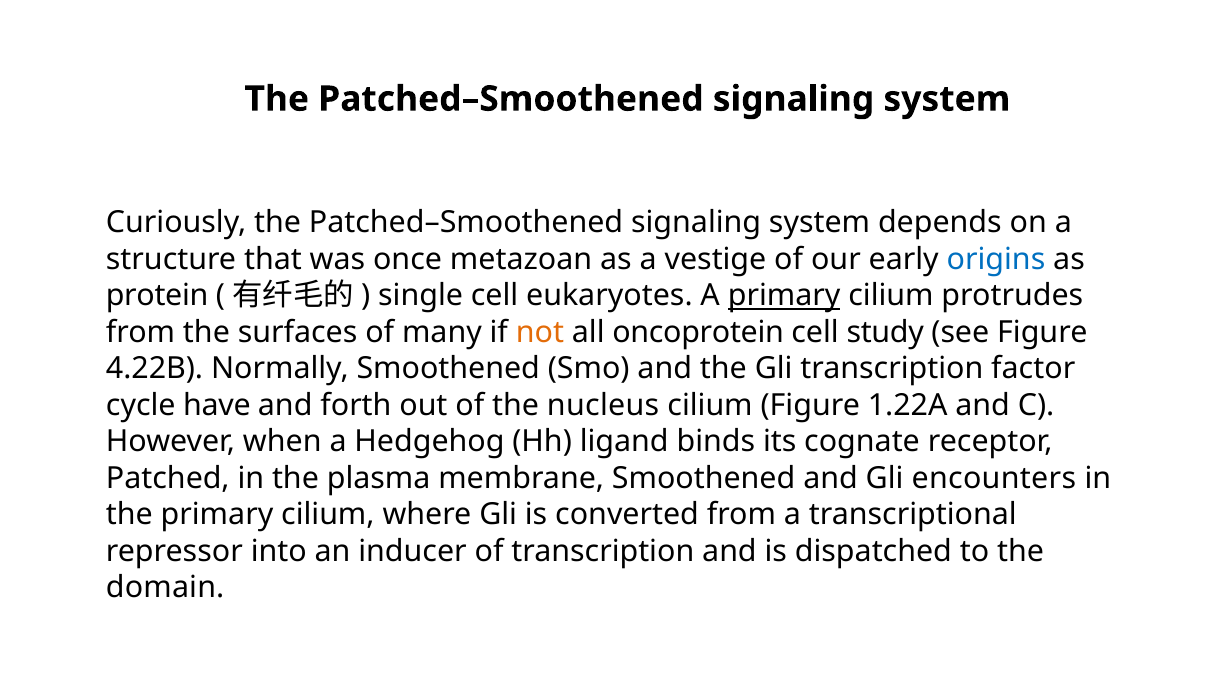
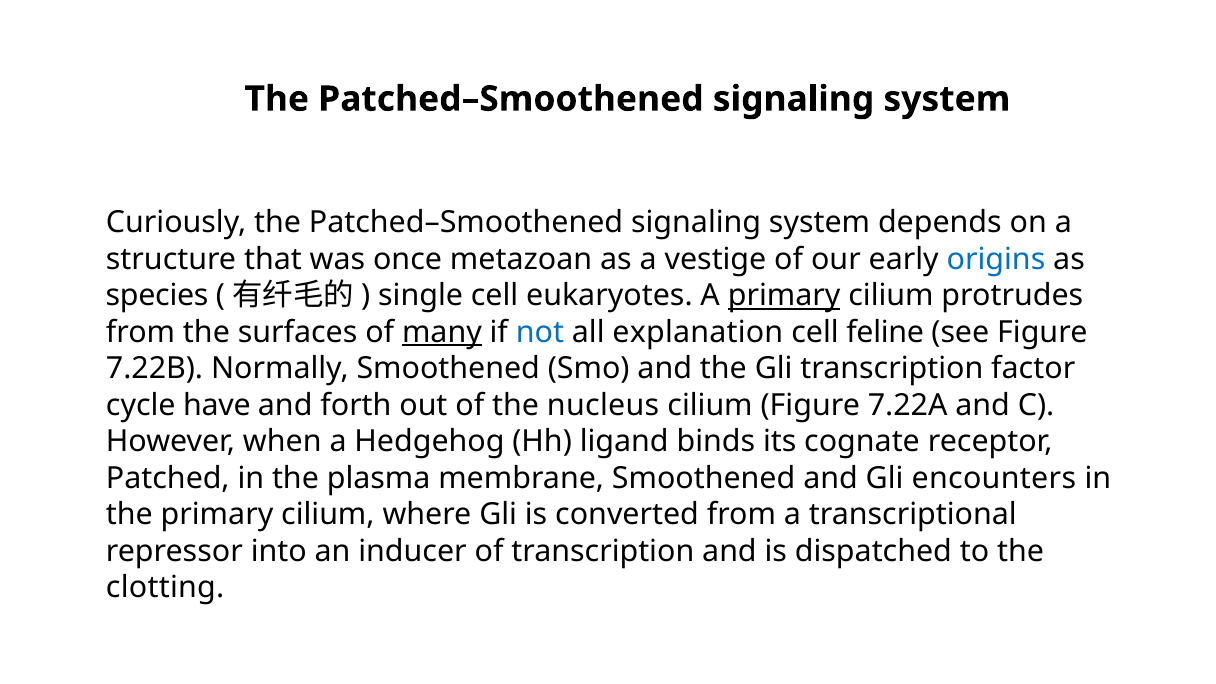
protein: protein -> species (157, 296)
many underline: none -> present (442, 332)
not colour: orange -> blue (540, 332)
oncoprotein: oncoprotein -> explanation (698, 332)
study: study -> feline (885, 332)
4.22B: 4.22B -> 7.22B (155, 369)
1.22A: 1.22A -> 7.22A (908, 405)
domain: domain -> clotting (165, 588)
